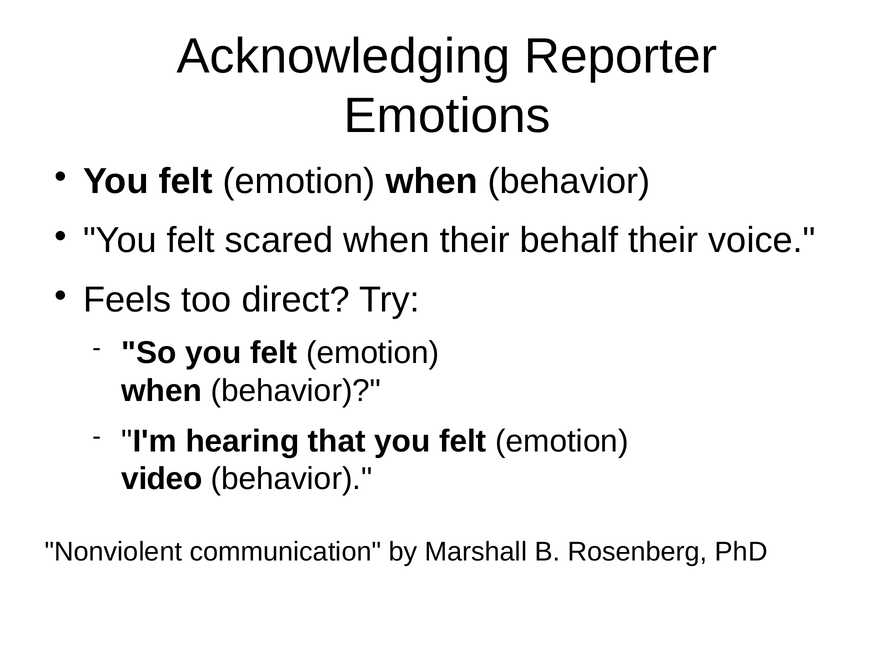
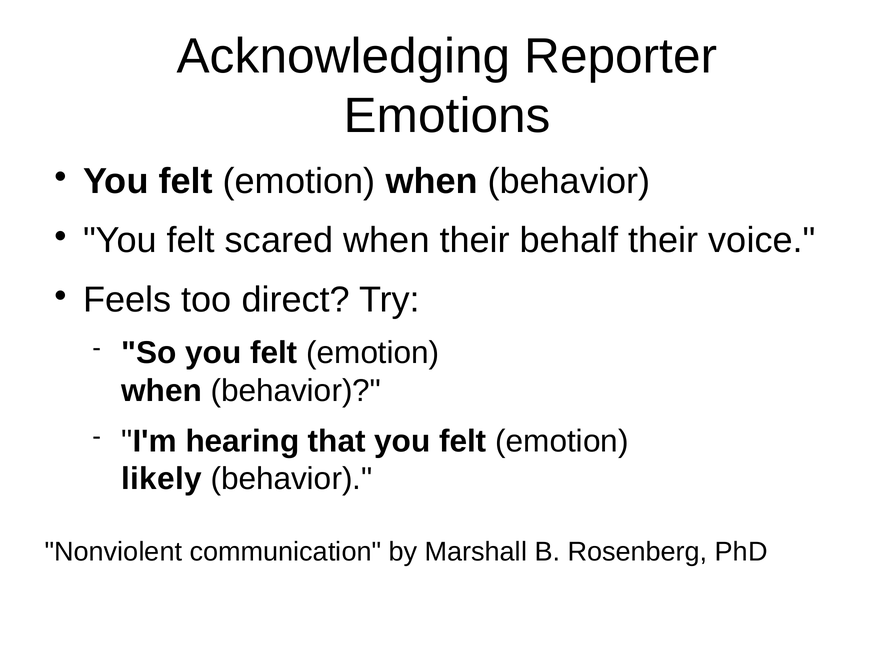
video: video -> likely (162, 479)
